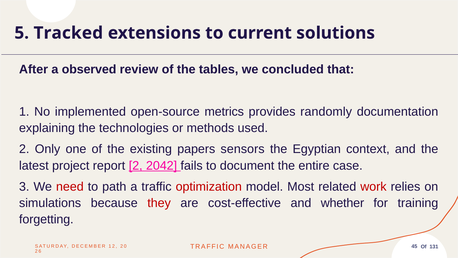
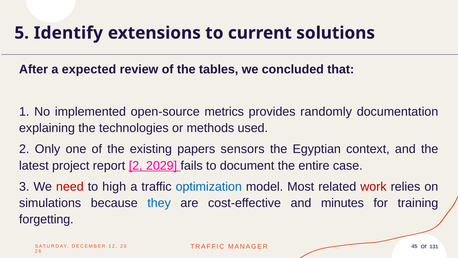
Tracked: Tracked -> Identify (68, 33)
observed: observed -> expected (89, 69)
2042: 2042 -> 2029 (162, 165)
path: path -> high (114, 187)
optimization colour: red -> blue (209, 187)
they colour: red -> blue (159, 203)
whether: whether -> minutes (342, 203)
